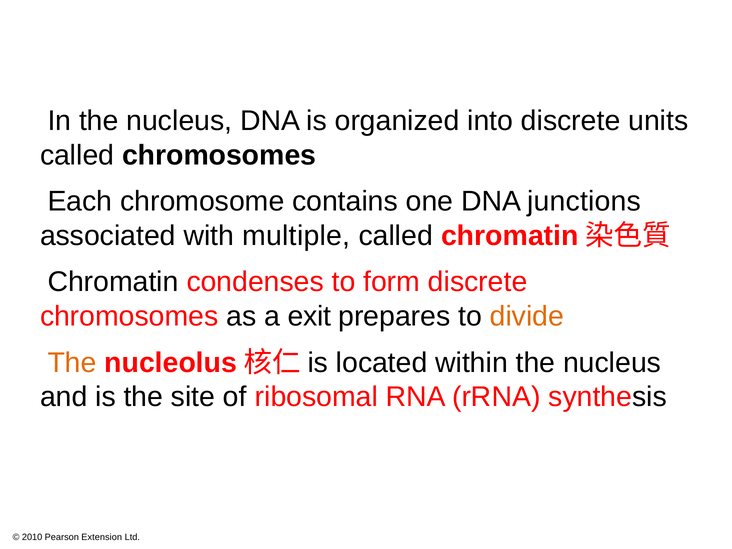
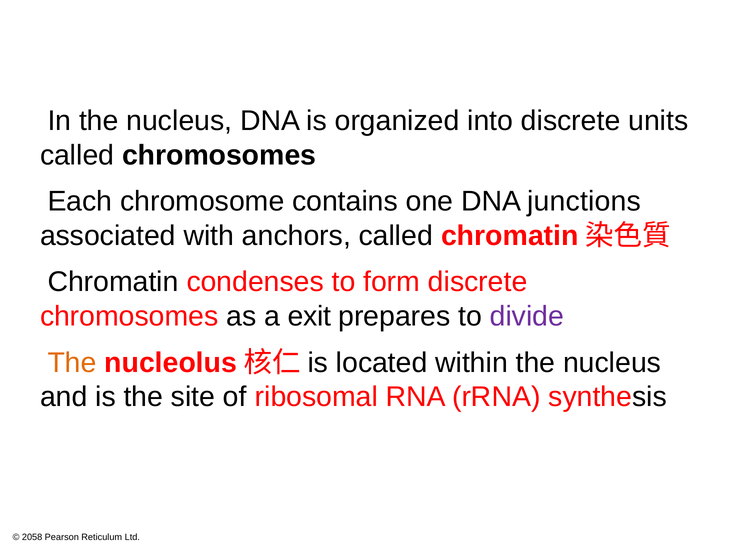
multiple: multiple -> anchors (296, 236)
divide colour: orange -> purple (527, 316)
2010: 2010 -> 2058 (32, 537)
Extension: Extension -> Reticulum (102, 537)
